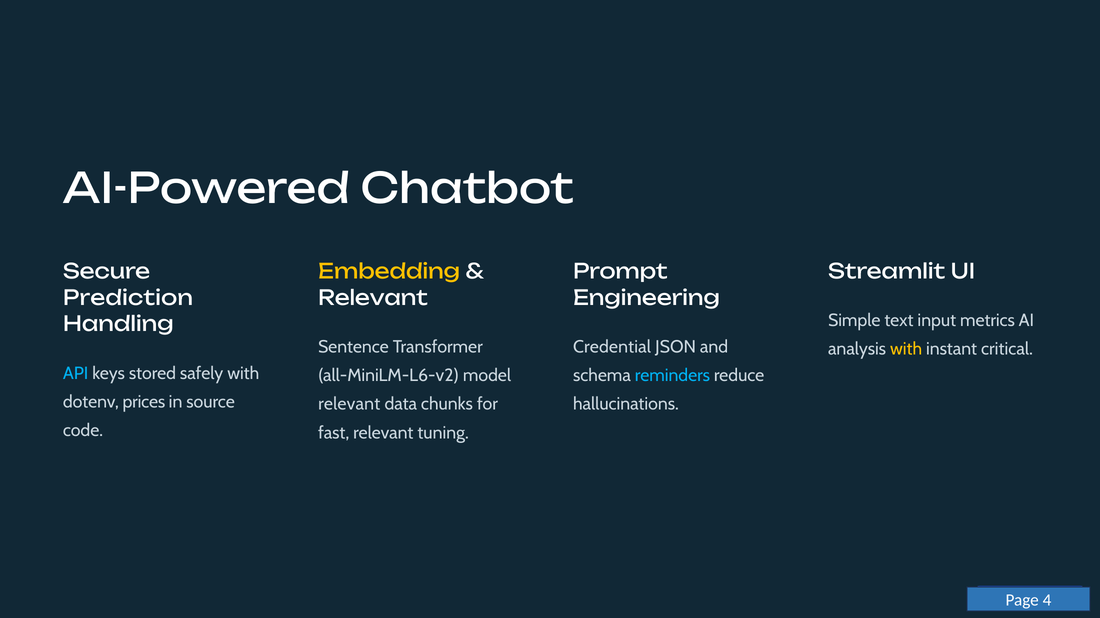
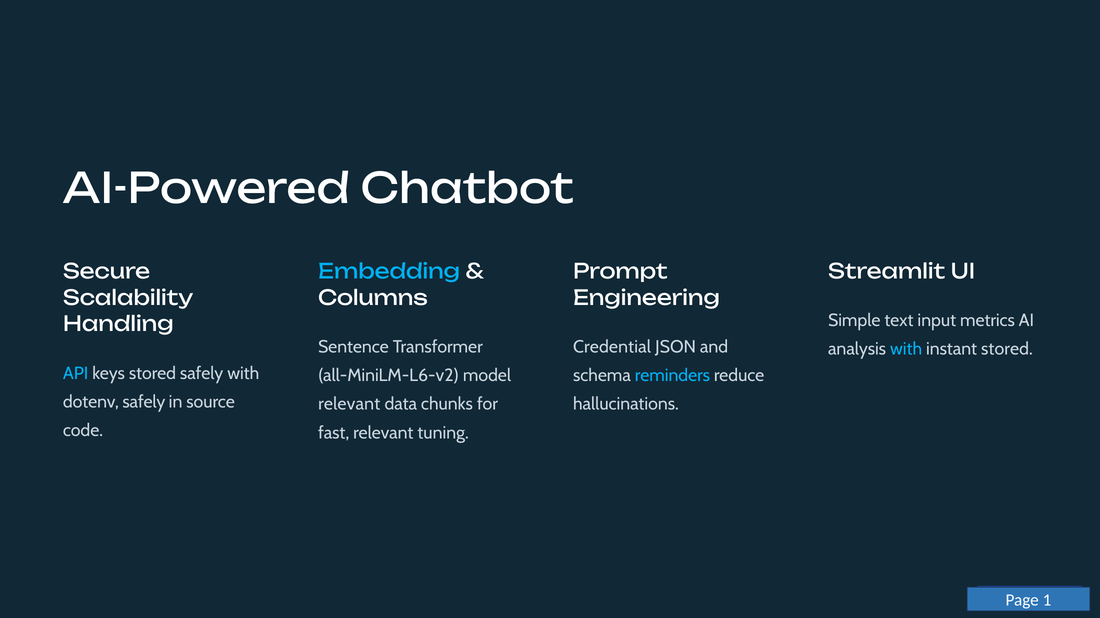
Embedding colour: yellow -> light blue (389, 272)
Prediction: Prediction -> Scalability (128, 299)
Relevant: Relevant -> Columns (373, 299)
with colour: yellow -> light blue (906, 350)
instant critical: critical -> stored (1007, 350)
dotenv prices: prices -> safely (144, 402)
4: 4 -> 1 (1047, 601)
